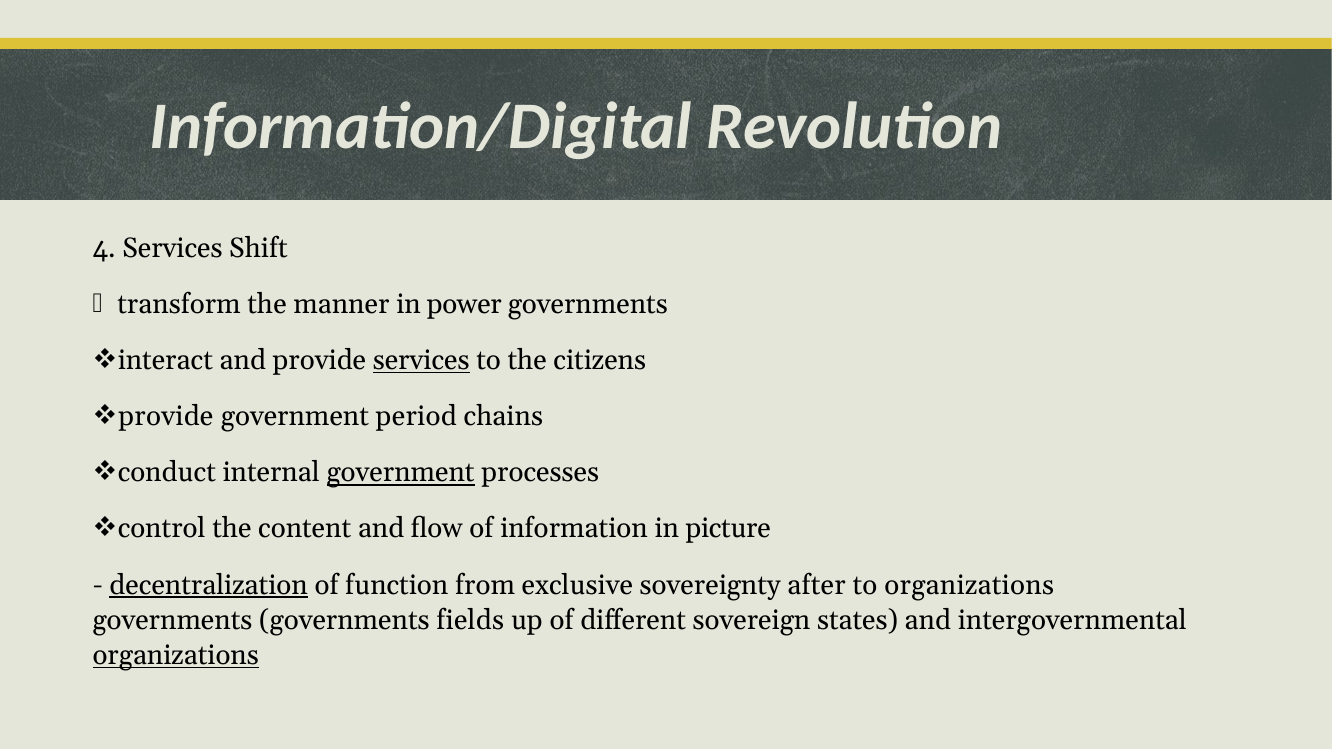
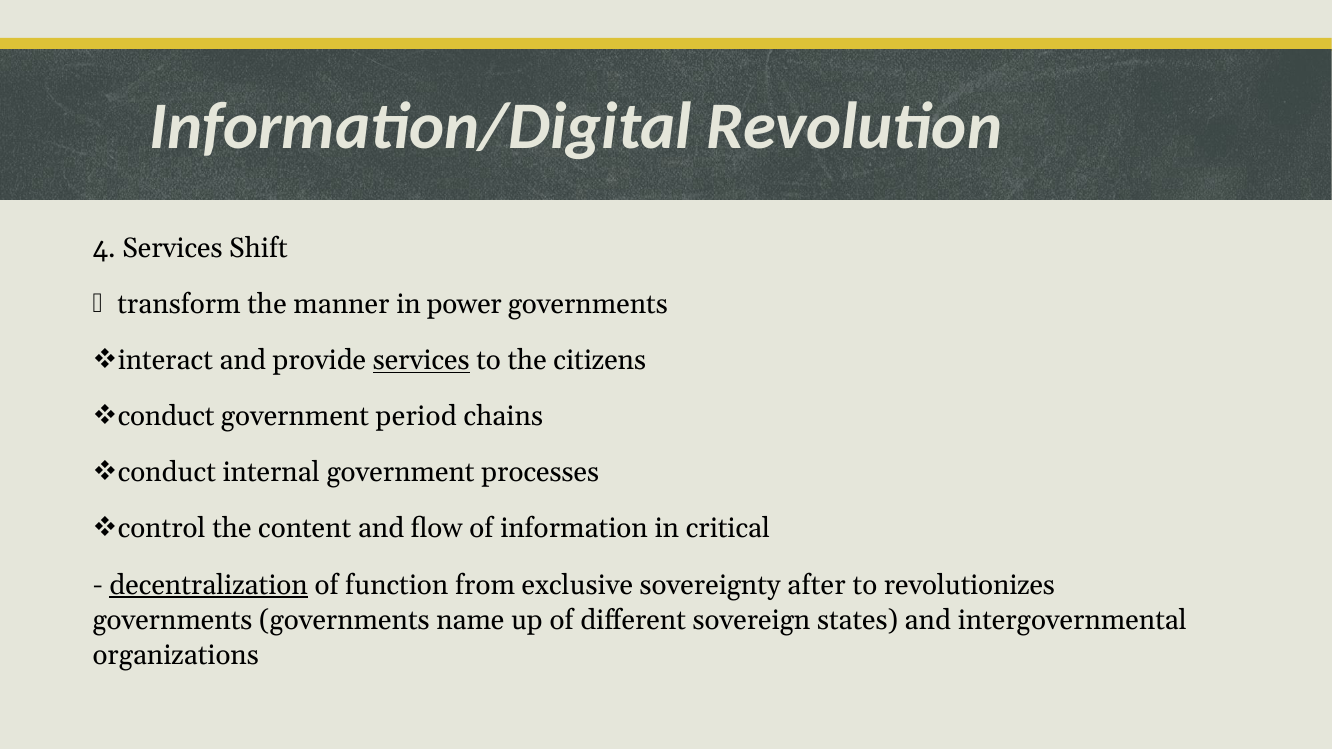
provide: provide -> conduct (166, 417)
government underline: present -> none (401, 473)
picture: picture -> critical (728, 529)
to organizations: organizations -> revolutionizes (969, 585)
fields: fields -> name (470, 620)
organizations underline: present -> none (176, 656)
